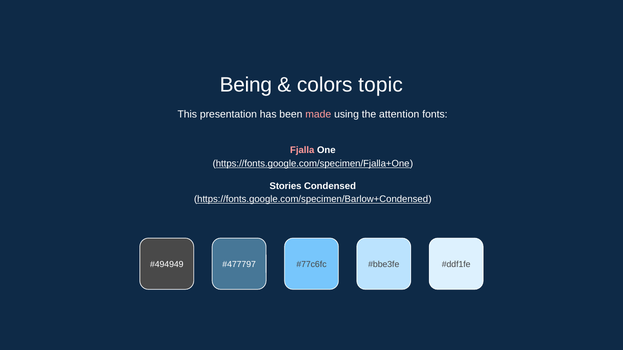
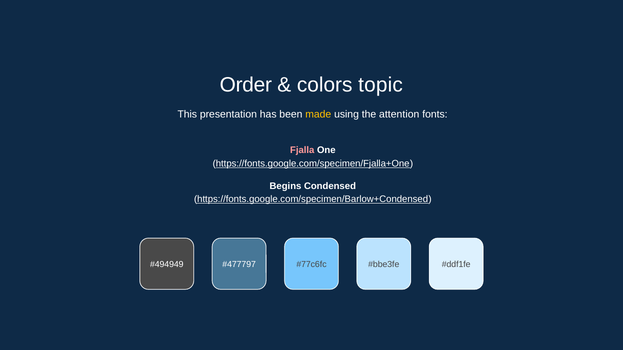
Being: Being -> Order (246, 85)
made colour: pink -> yellow (318, 114)
Stories: Stories -> Begins (285, 186)
